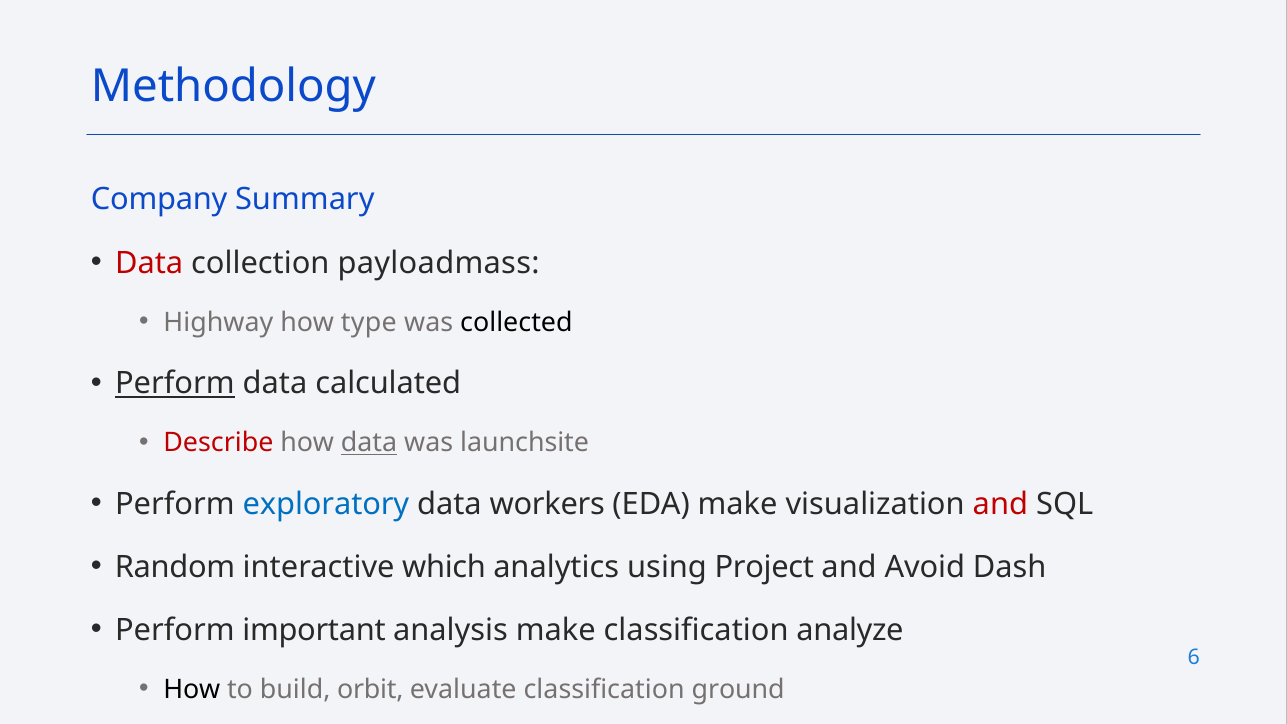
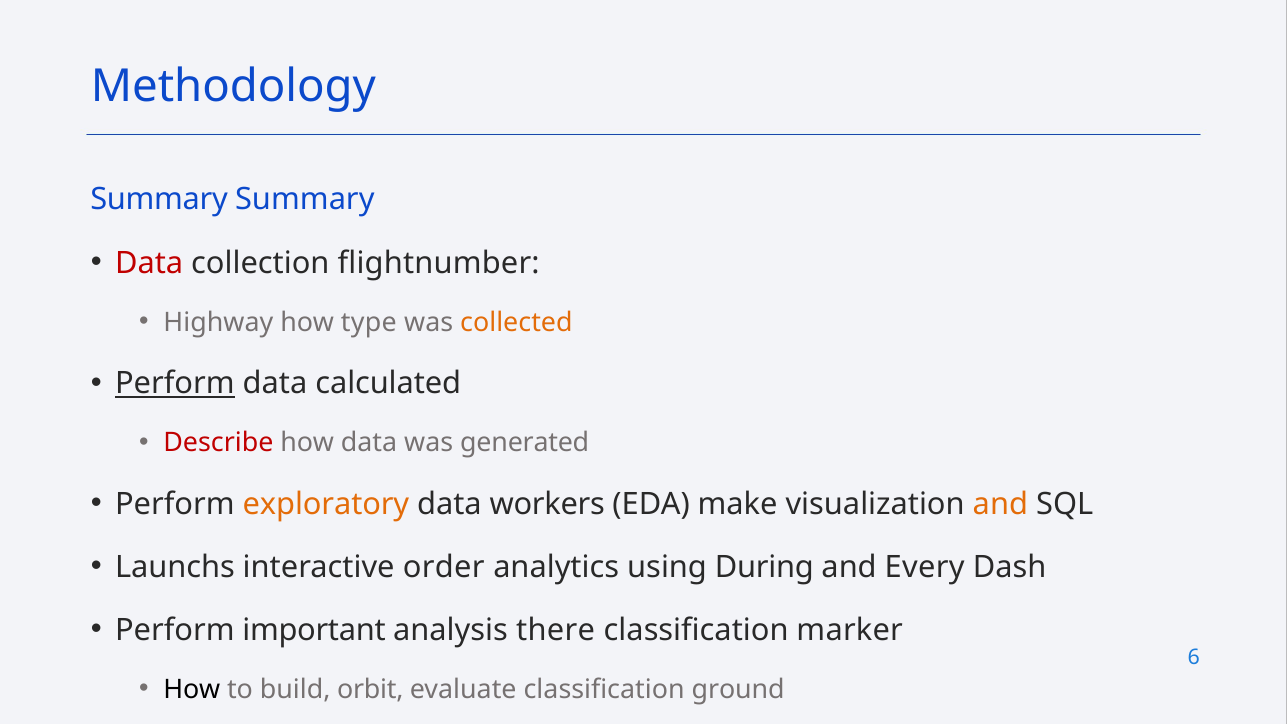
Company: Company -> Summary (159, 200)
payloadmass: payloadmass -> flightnumber (439, 263)
collected colour: black -> orange (516, 322)
data underline: present -> none (369, 443)
launchsite: launchsite -> generated (525, 443)
exploratory colour: blue -> orange (326, 504)
and colour: red -> orange (1000, 504)
Random: Random -> Launchs (175, 567)
which: which -> order (444, 567)
Project: Project -> During (764, 567)
Avoid: Avoid -> Every (925, 567)
analysis make: make -> there (556, 630)
analyze: analyze -> marker (850, 630)
